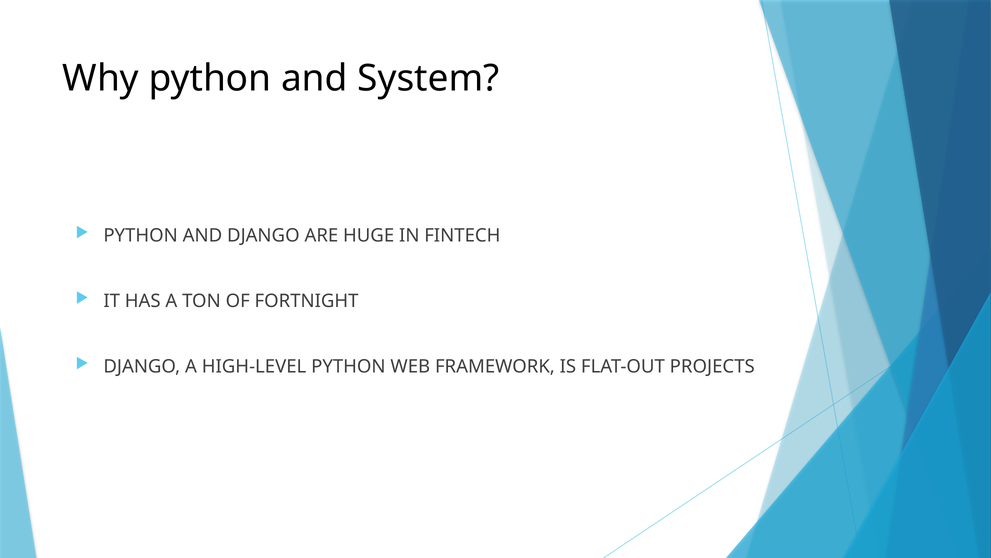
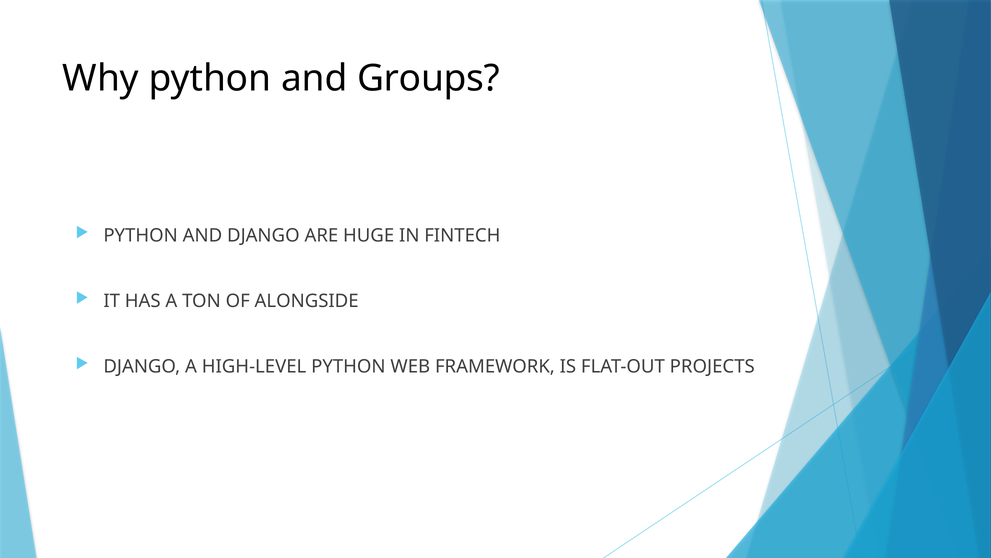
System: System -> Groups (428, 78)
FORTNIGHT: FORTNIGHT -> ALONGSIDE (307, 301)
